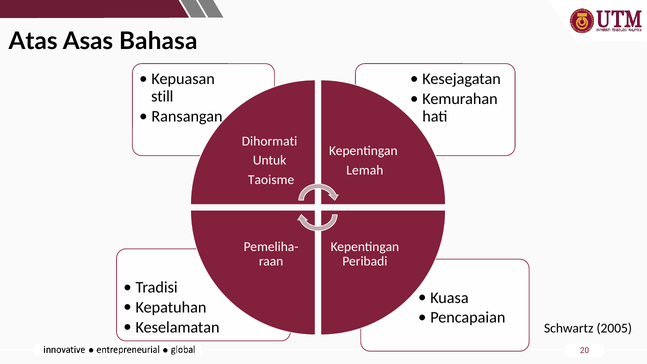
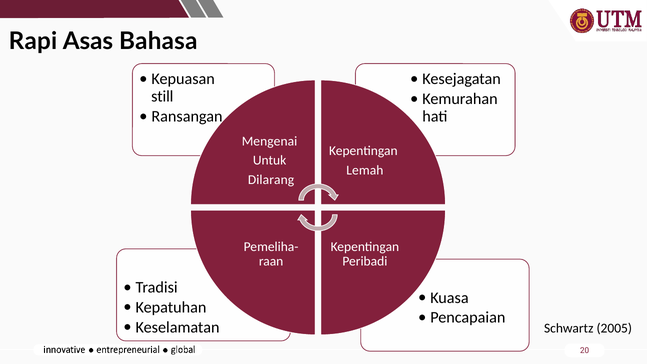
Atas: Atas -> Rapi (33, 41)
Dihormati: Dihormati -> Mengenai (270, 141)
Taoisme: Taoisme -> Dilarang (271, 180)
